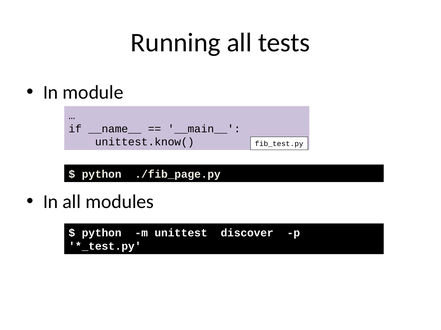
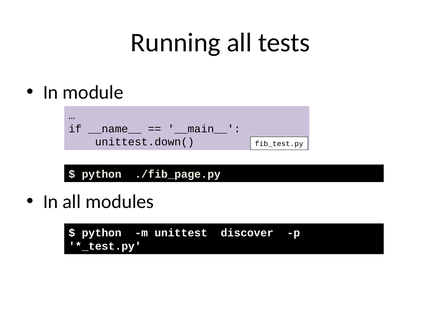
unittest.know(: unittest.know( -> unittest.down( (145, 142)
